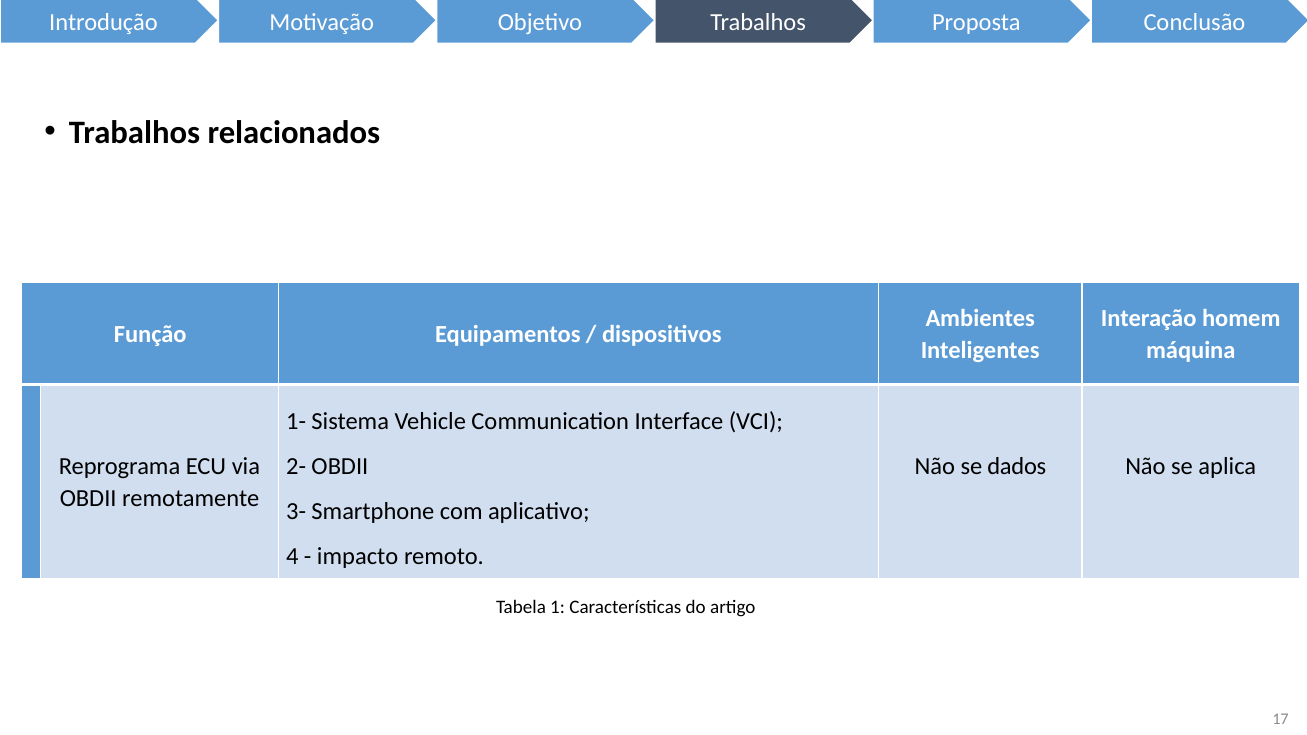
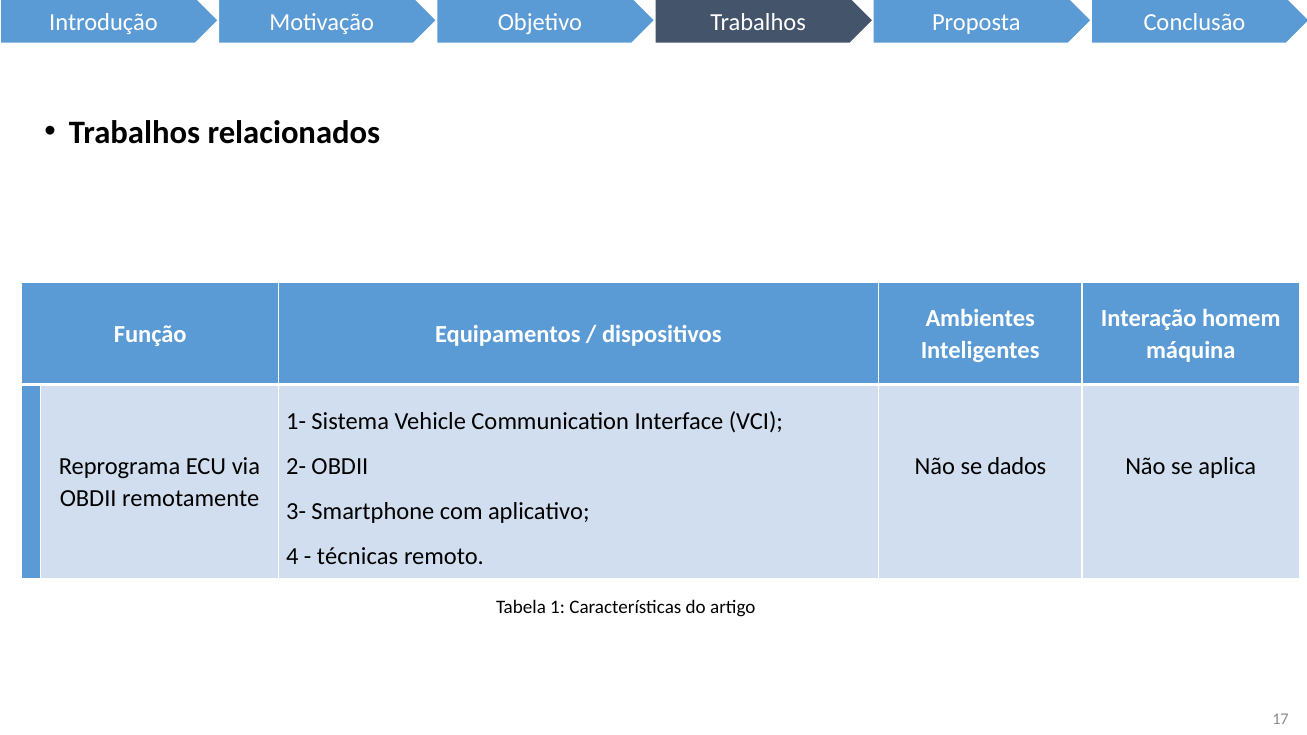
impacto: impacto -> técnicas (358, 557)
